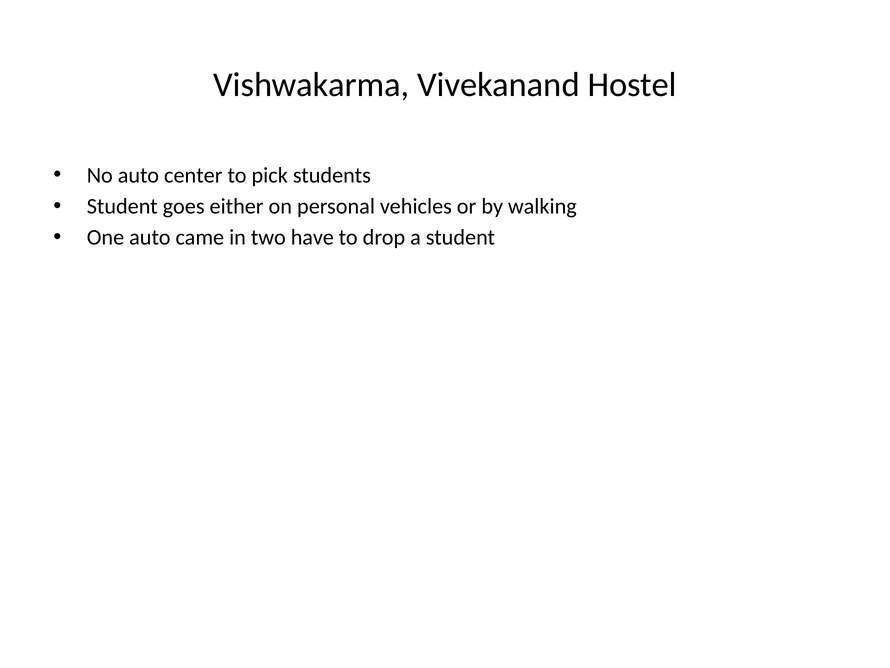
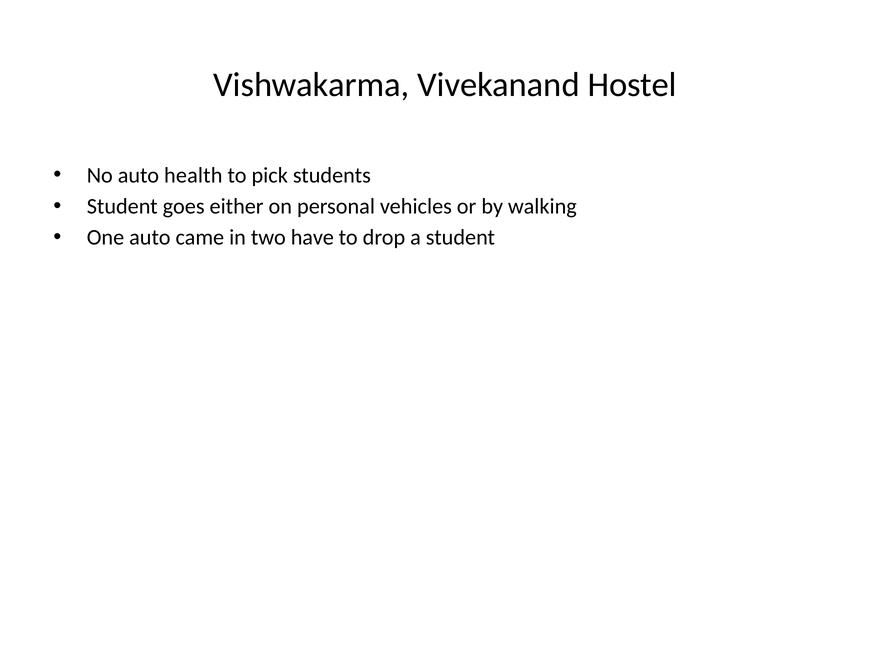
center: center -> health (193, 175)
